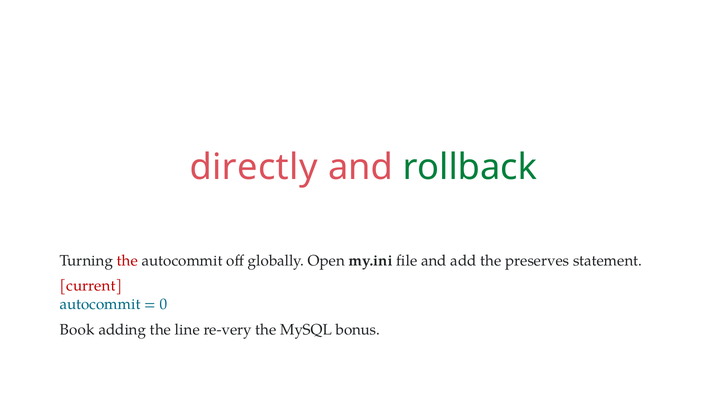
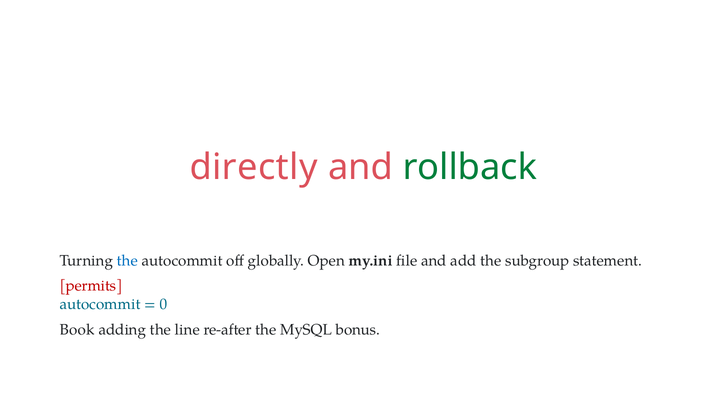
the colour: red -> blue (127, 261)
preserves: preserves -> subgroup (537, 261)
current: current -> permits (91, 286)
re-very: re-very -> re-after (228, 330)
